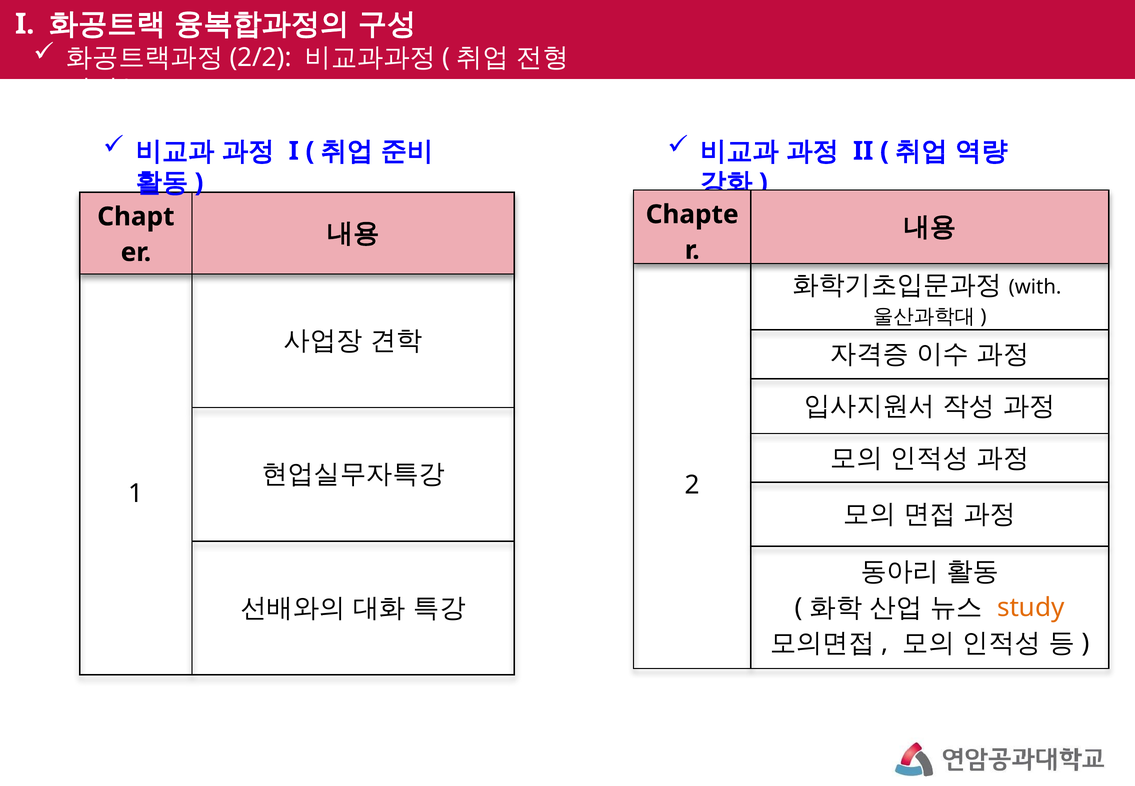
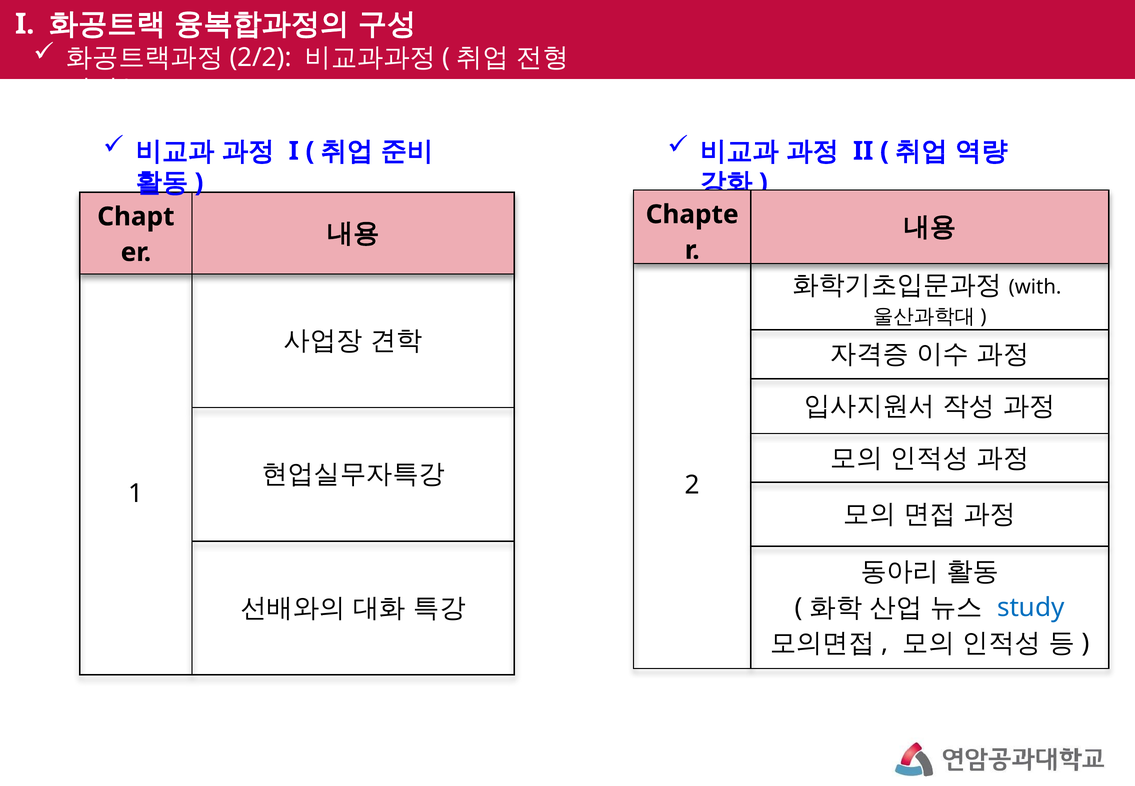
study colour: orange -> blue (1031, 607)
